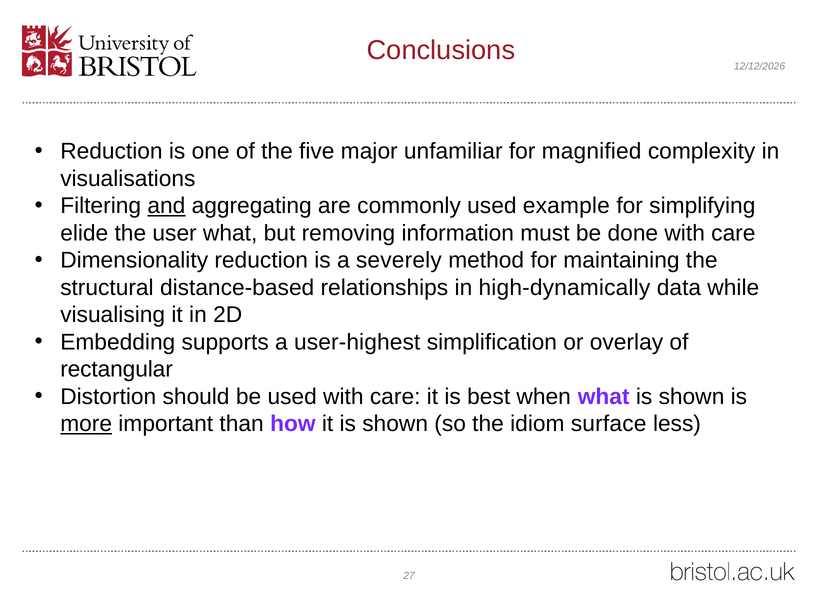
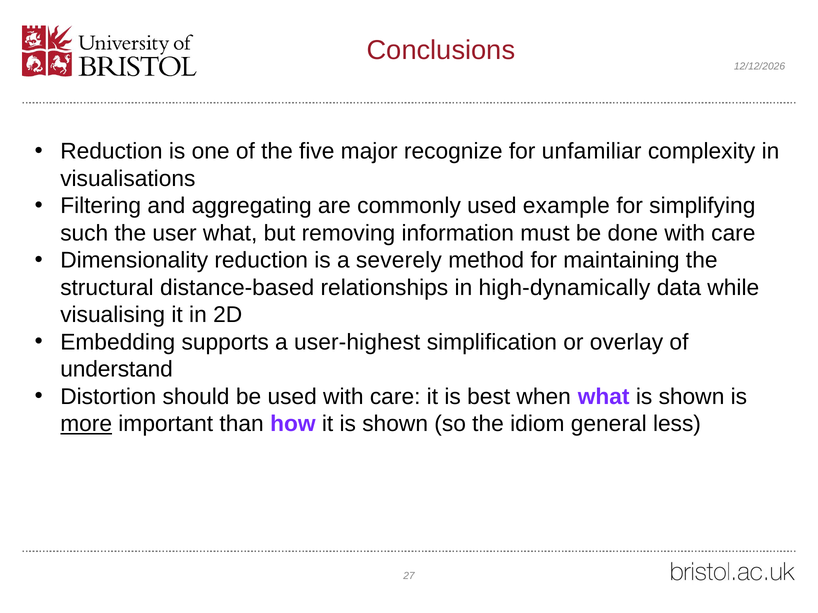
unfamiliar: unfamiliar -> recognize (453, 151)
magnified: magnified -> unfamiliar (592, 151)
and underline: present -> none (166, 206)
elide: elide -> such (84, 233)
rectangular: rectangular -> understand (117, 370)
surface: surface -> general (609, 424)
